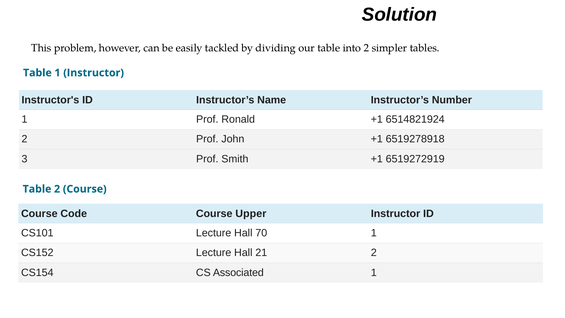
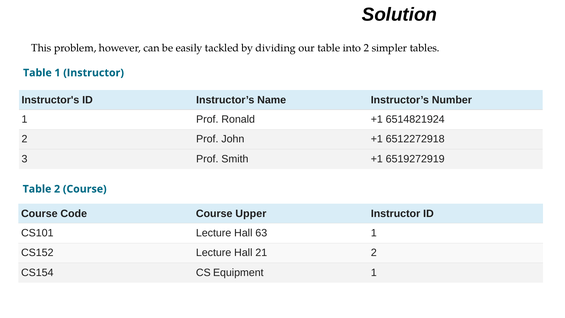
6519278918: 6519278918 -> 6512272918 (415, 139)
70: 70 -> 63 (261, 233)
Associated: Associated -> Equipment (238, 272)
